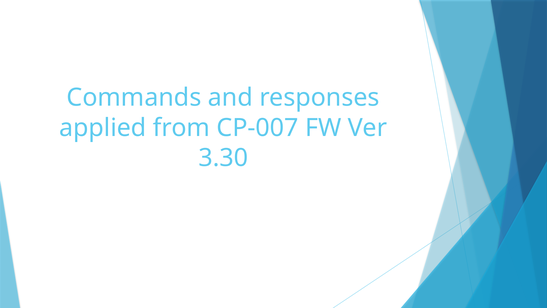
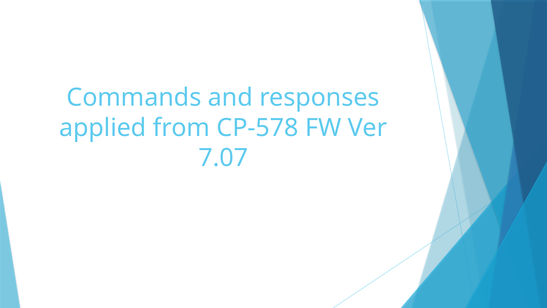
CP-007: CP-007 -> CP-578 (258, 128)
3.30: 3.30 -> 7.07 (223, 158)
